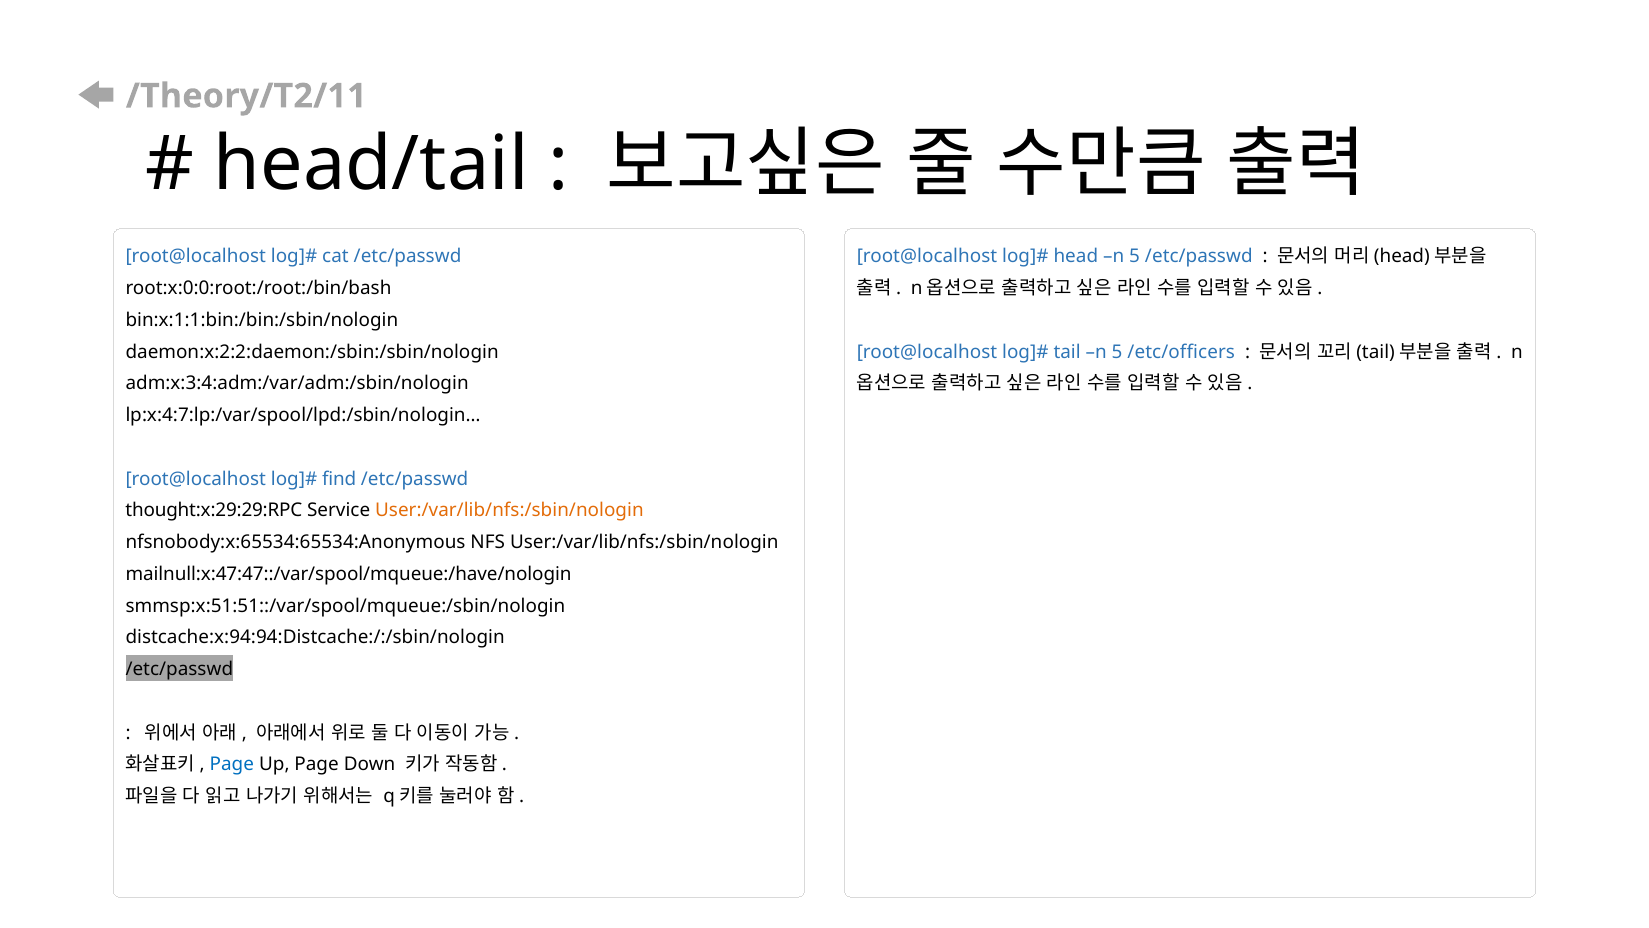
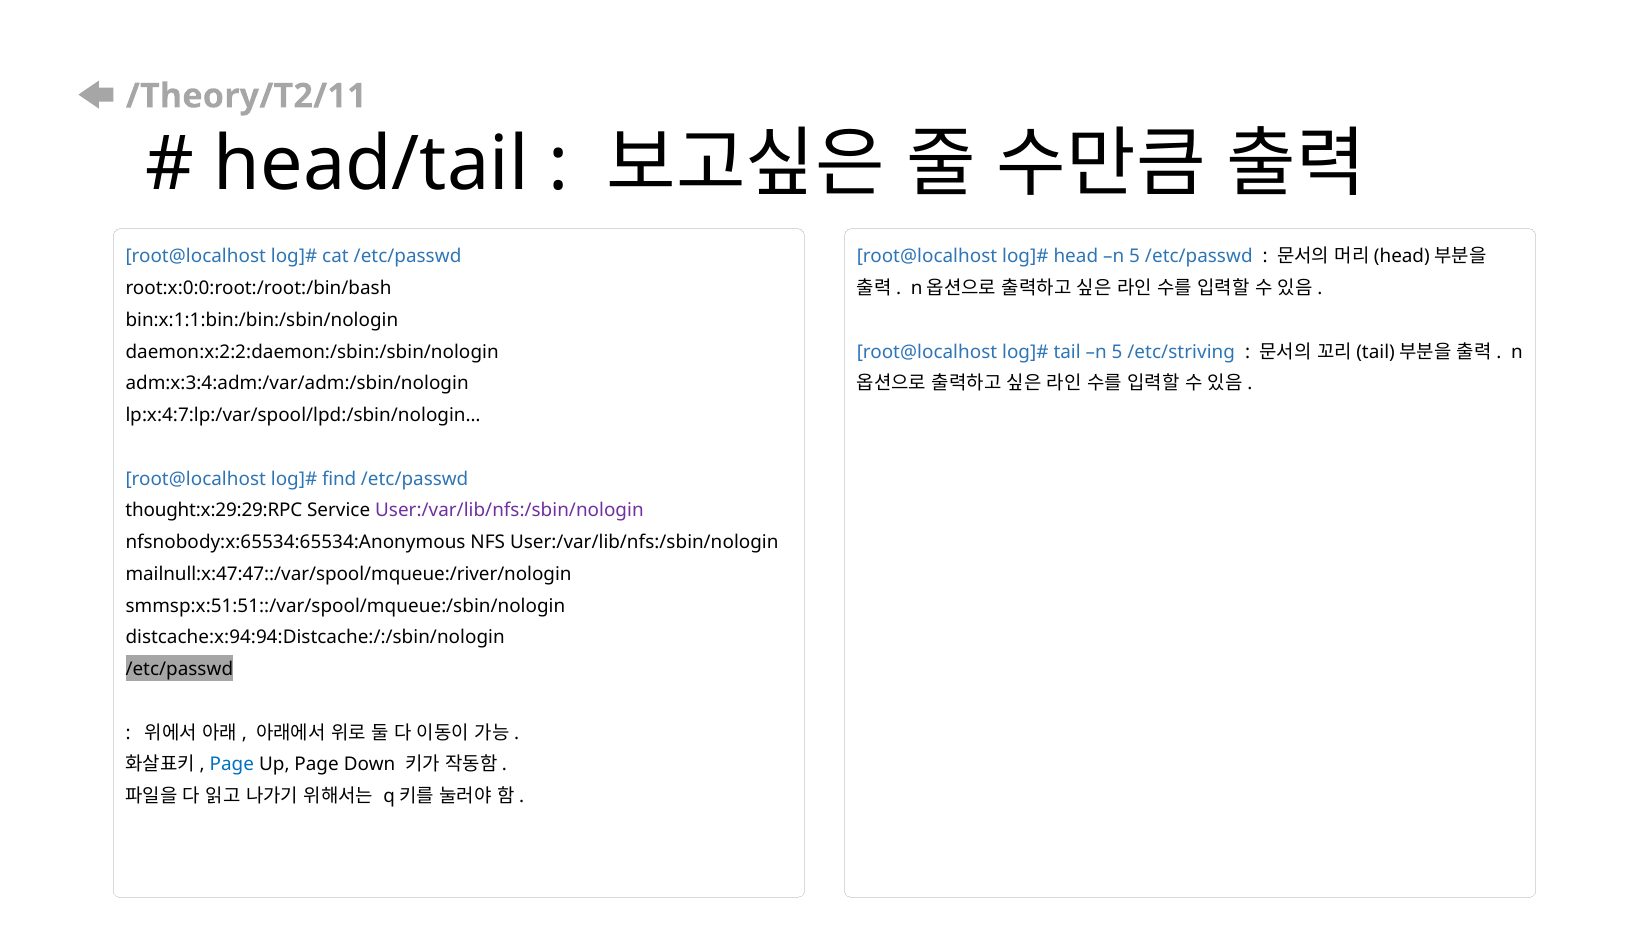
/etc/officers: /etc/officers -> /etc/striving (1181, 352)
User:/var/lib/nfs:/sbin/nologin colour: orange -> purple (509, 510)
mailnull:x:47:47::/var/spool/mqueue:/have/nologin: mailnull:x:47:47::/var/spool/mqueue:/have/nologin -> mailnull:x:47:47::/var/spool/mqueue:/river/nologin (349, 574)
